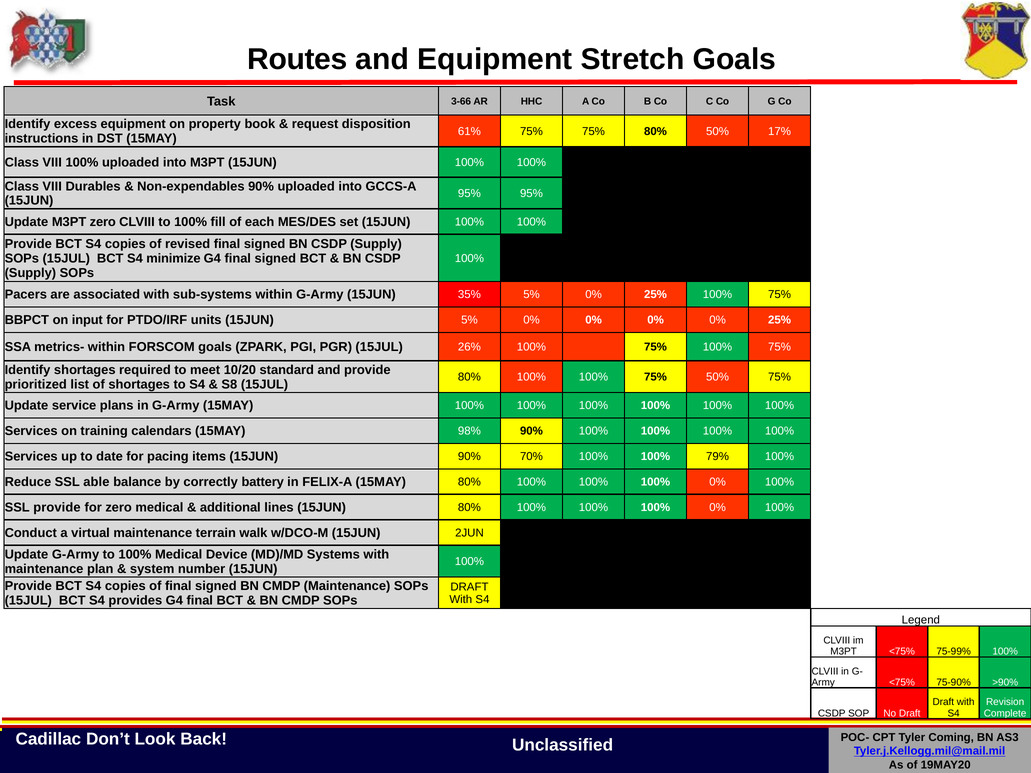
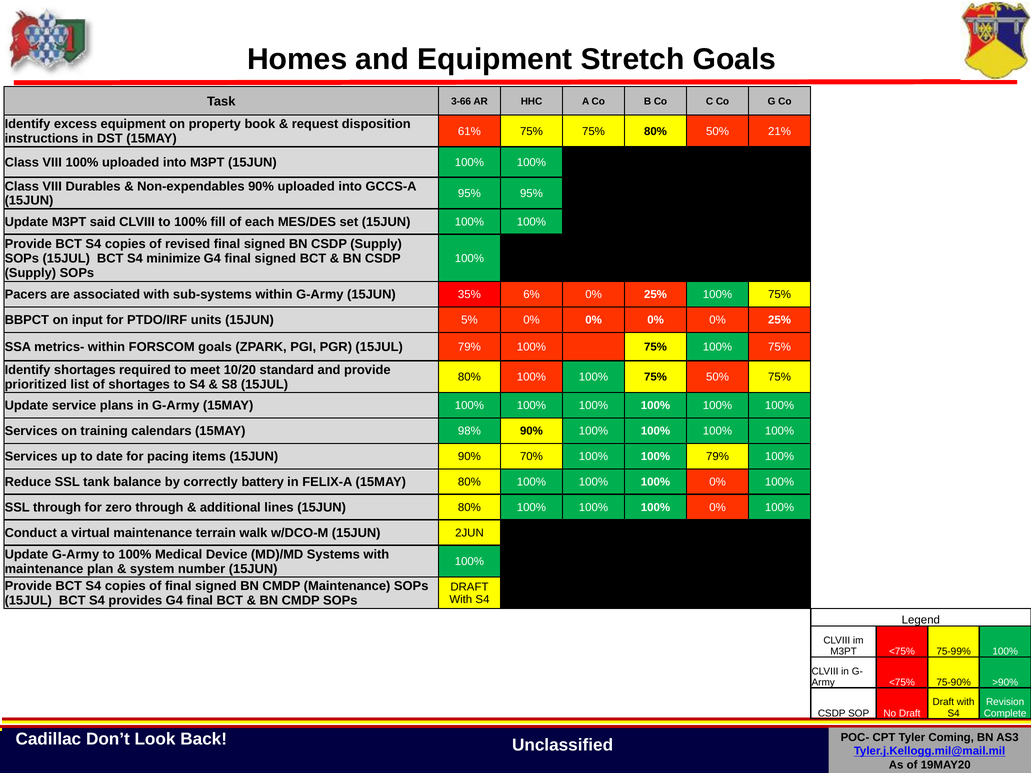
Routes: Routes -> Homes (297, 59)
17%: 17% -> 21% (780, 131)
M3PT zero: zero -> said (103, 222)
35% 5%: 5% -> 6% (532, 295)
15JUL 26%: 26% -> 79% (469, 347)
able: able -> tank (96, 482)
SSL provide: provide -> through (57, 508)
zero medical: medical -> through (159, 508)
